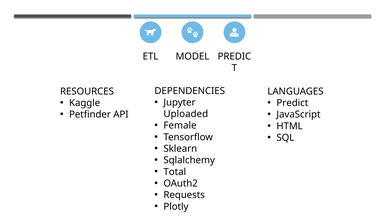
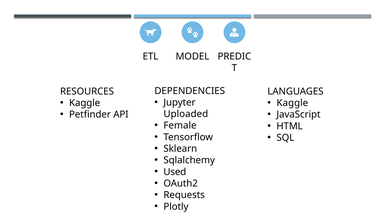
Predict: Predict -> Kaggle (292, 103)
Total: Total -> Used (175, 172)
